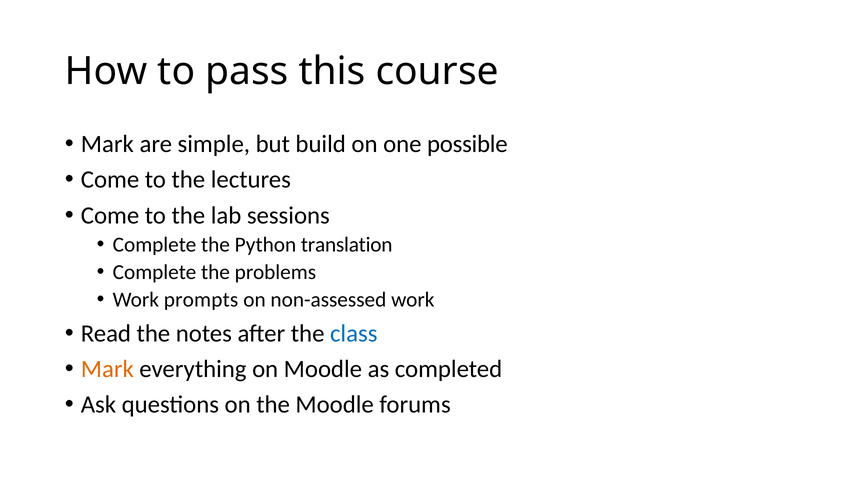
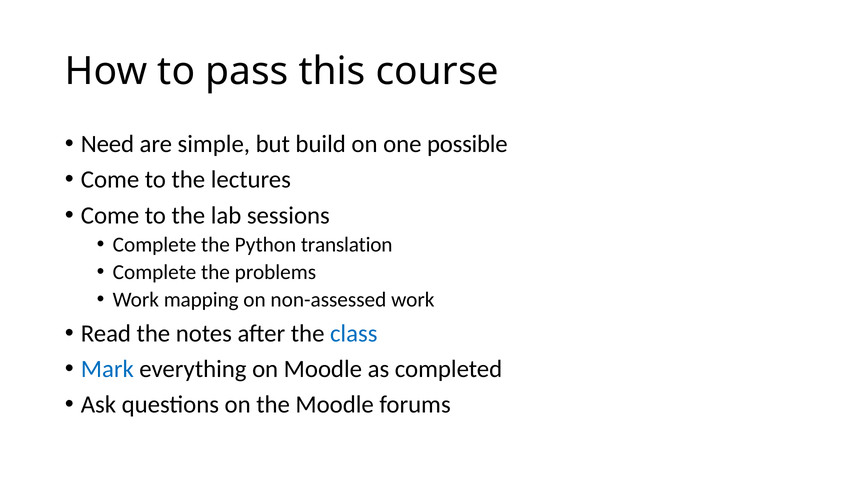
Mark: Mark -> Need (107, 144)
prompts: prompts -> mapping (201, 299)
Mark colour: orange -> blue (107, 369)
